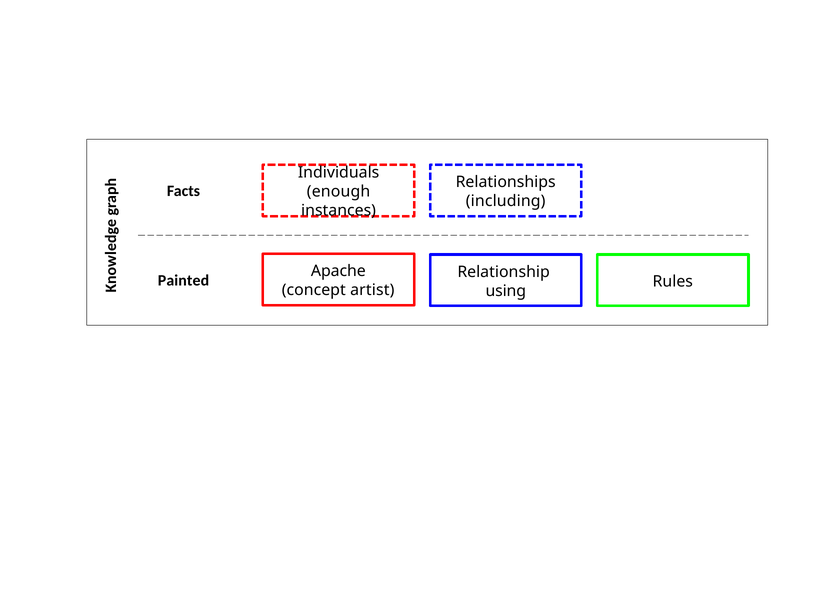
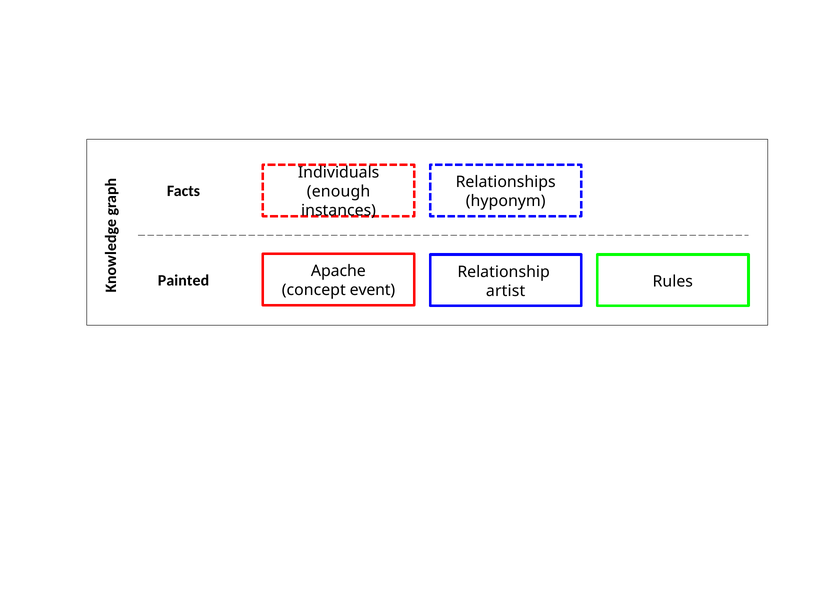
including: including -> hyponym (506, 201)
artist: artist -> event (372, 290)
using: using -> artist (506, 291)
